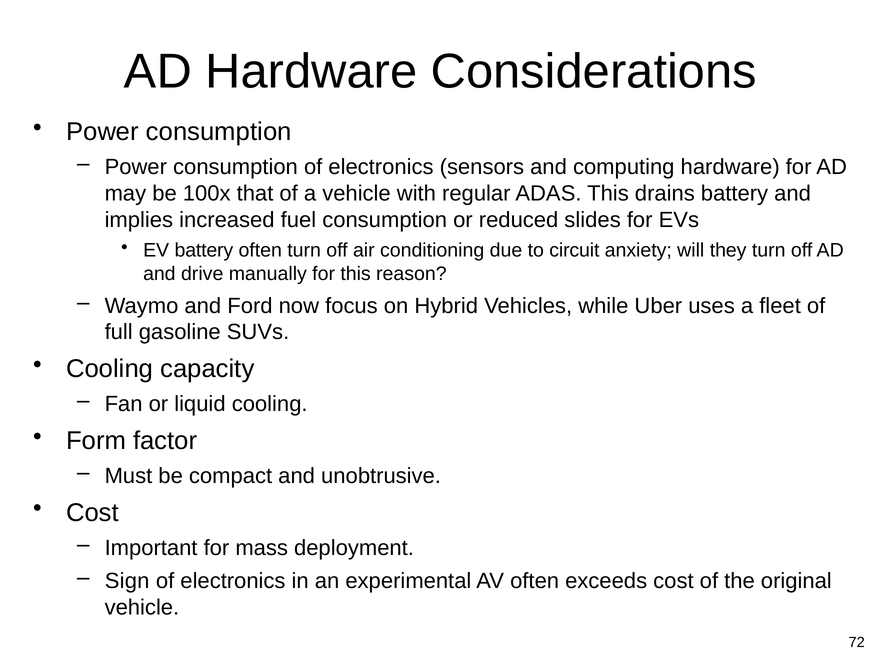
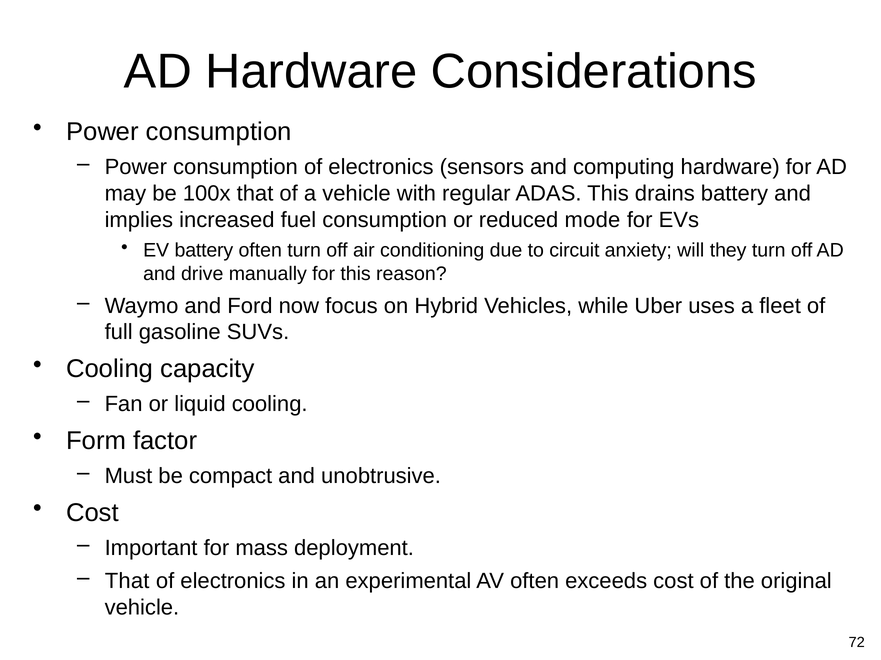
slides: slides -> mode (592, 220)
Sign: Sign -> That (127, 582)
